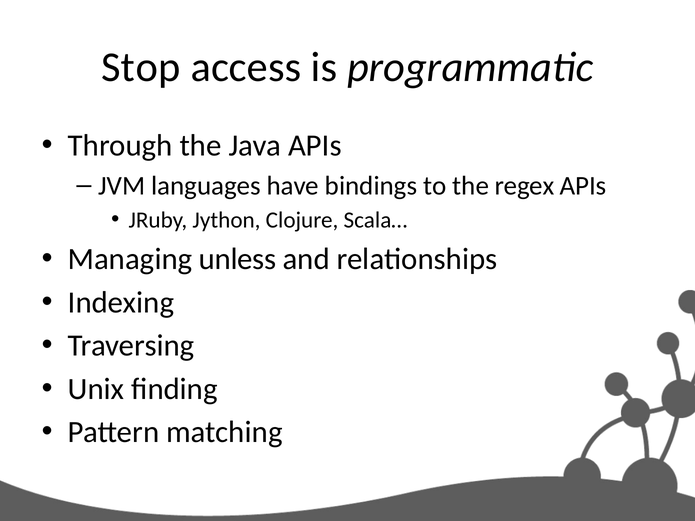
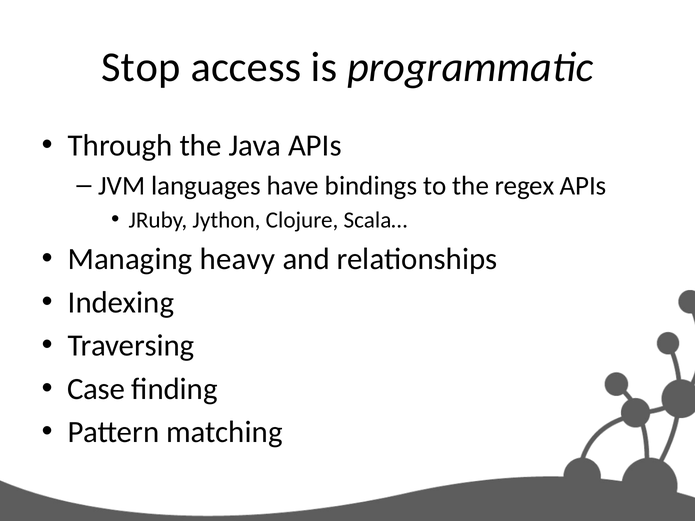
unless: unless -> heavy (237, 259)
Unix: Unix -> Case (96, 389)
